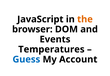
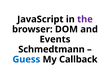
the colour: orange -> purple (85, 19)
Temperatures: Temperatures -> Schmedtmann (51, 49)
Account: Account -> Callback (78, 60)
